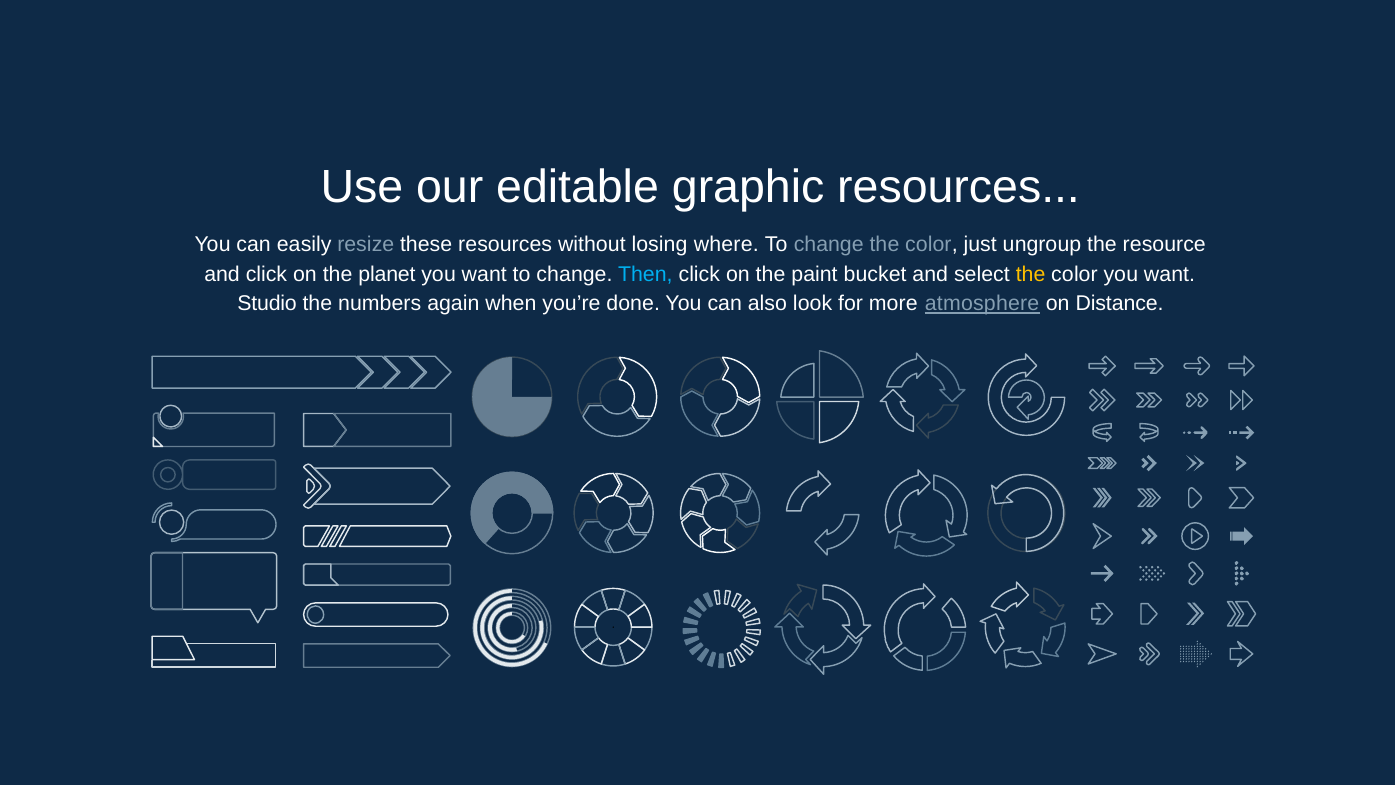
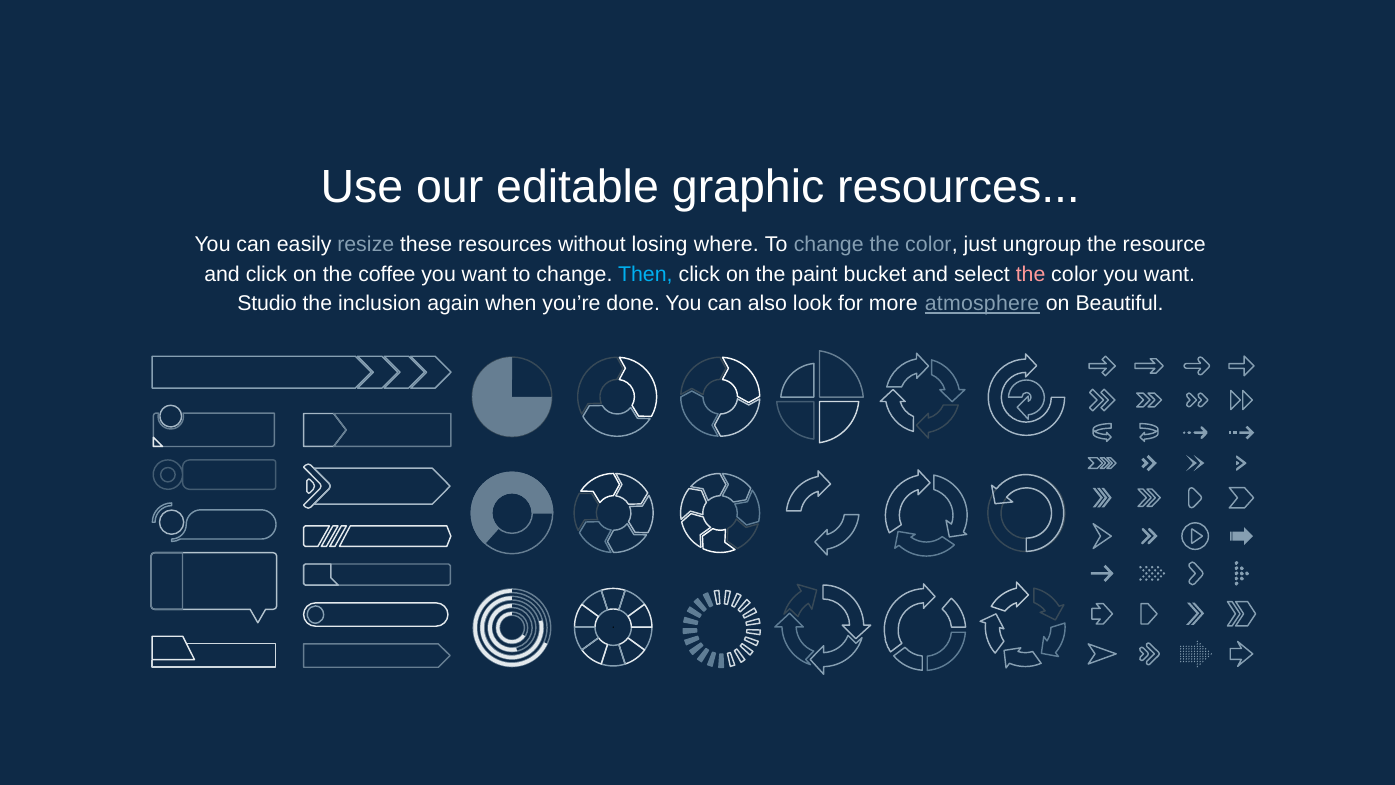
planet: planet -> coffee (387, 274)
the colour: yellow -> pink (1031, 274)
numbers: numbers -> inclusion (380, 303)
Distance: Distance -> Beautiful (1119, 303)
